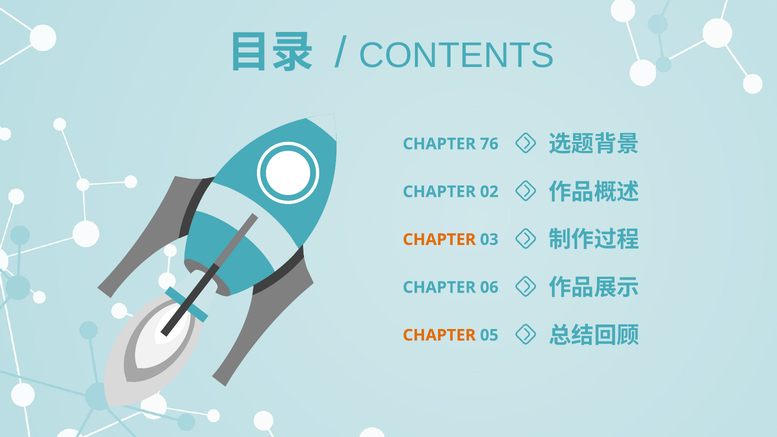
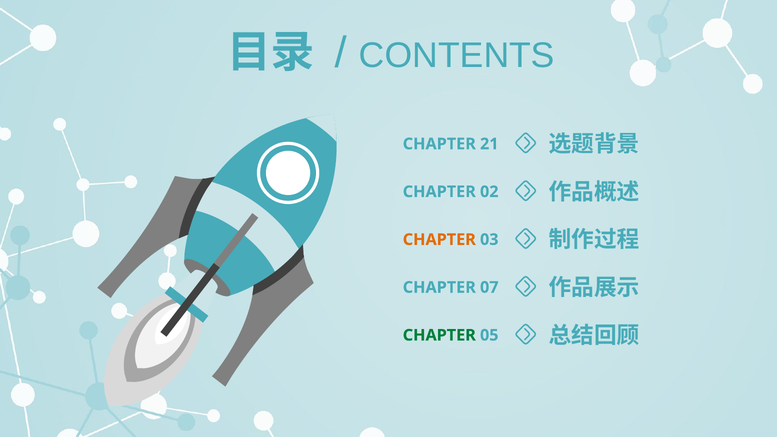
76: 76 -> 21 (489, 144)
06: 06 -> 07 (489, 287)
CHAPTER colour: orange -> green (439, 335)
